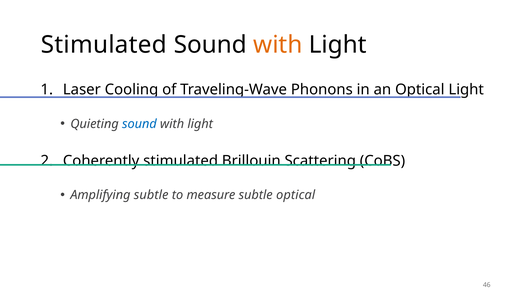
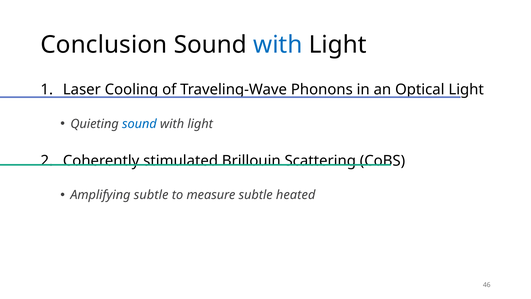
Stimulated: Stimulated -> Conclusion (104, 45)
with colour: orange -> blue (278, 45)
subtle optical: optical -> heated (296, 195)
